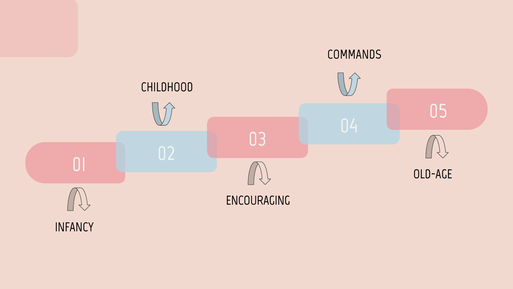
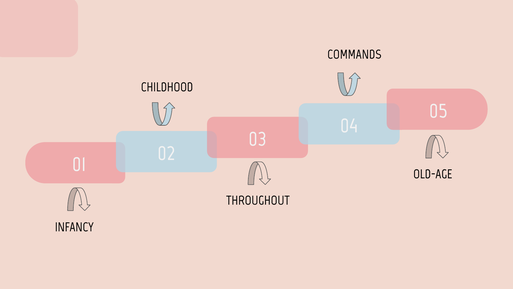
ENCOURAGING: ENCOURAGING -> THROUGHOUT (258, 200)
